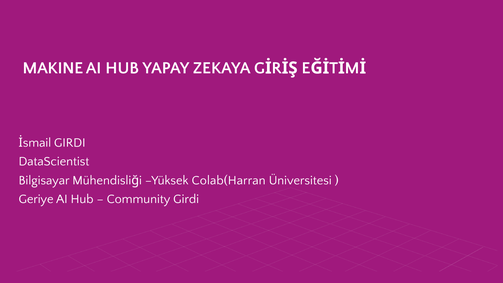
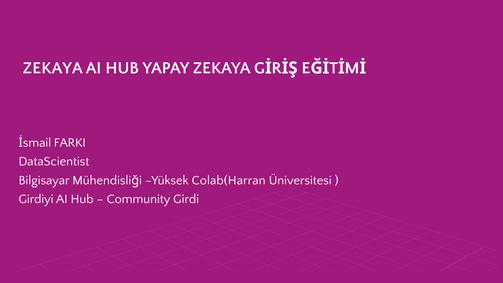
MAKINE: MAKINE -> ZEKAYA (53, 68)
GIRDI: GIRDI -> FARKI (70, 143)
Geriye: Geriye -> Girdiyi (36, 199)
